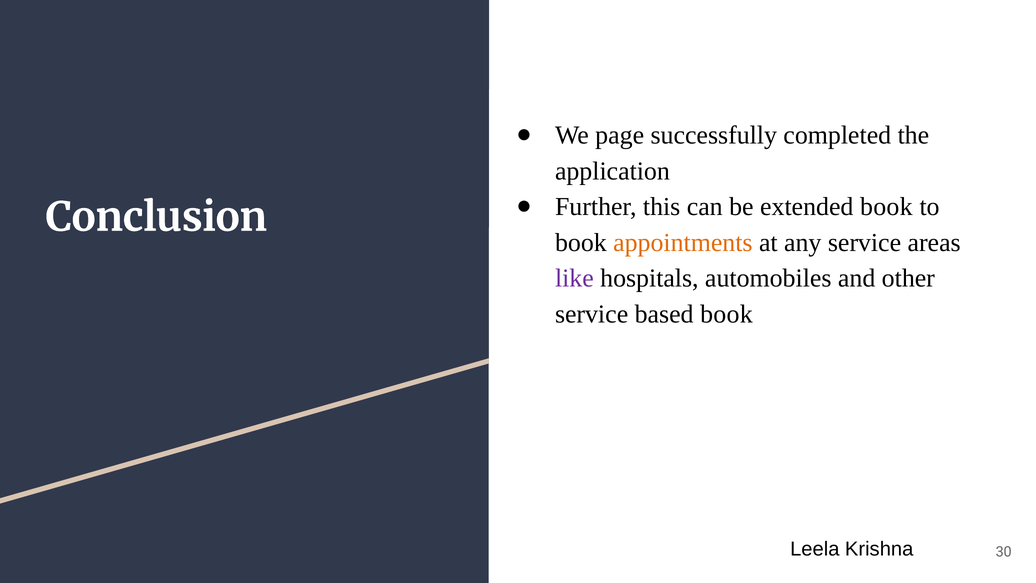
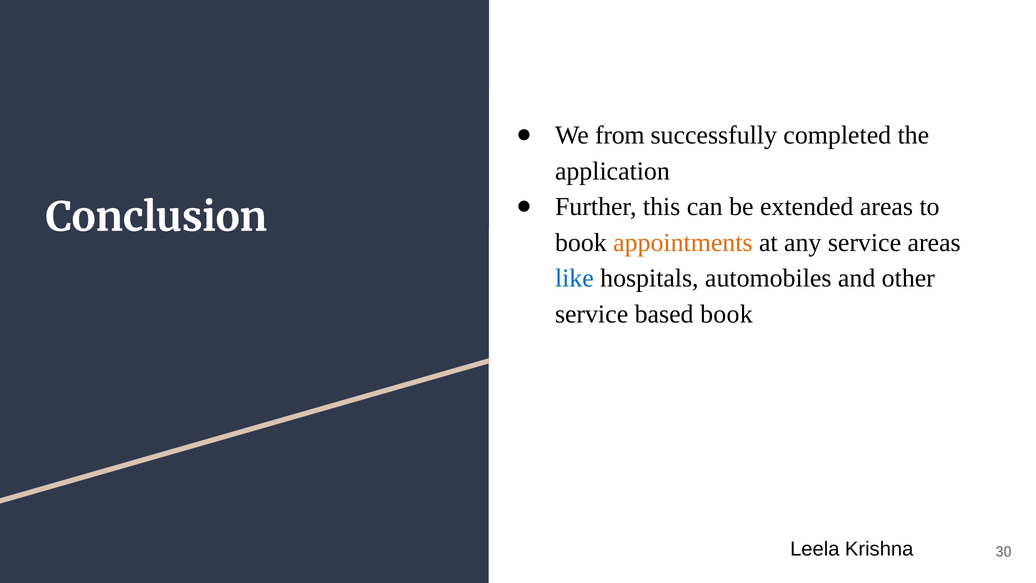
page: page -> from (620, 135)
extended book: book -> areas (886, 207)
like colour: purple -> blue (574, 278)
